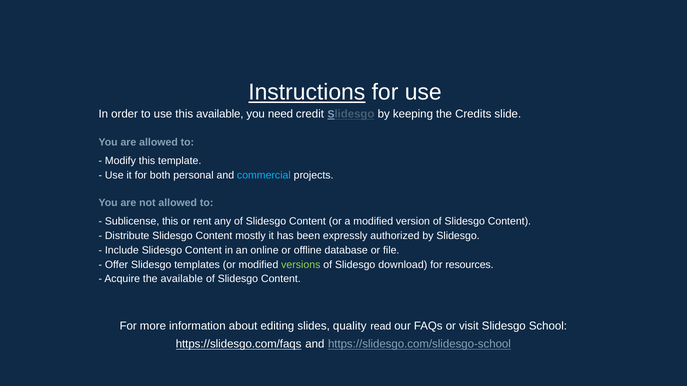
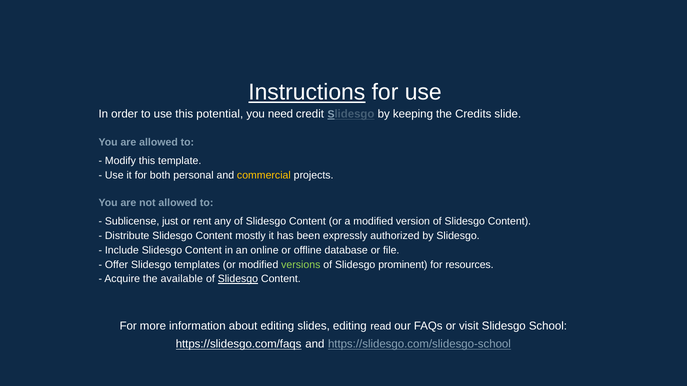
this available: available -> potential (220, 114)
commercial colour: light blue -> yellow (264, 175)
Sublicense this: this -> just (170, 221)
download: download -> prominent (403, 265)
Slidesgo underline: none -> present (238, 279)
slides quality: quality -> editing (350, 326)
